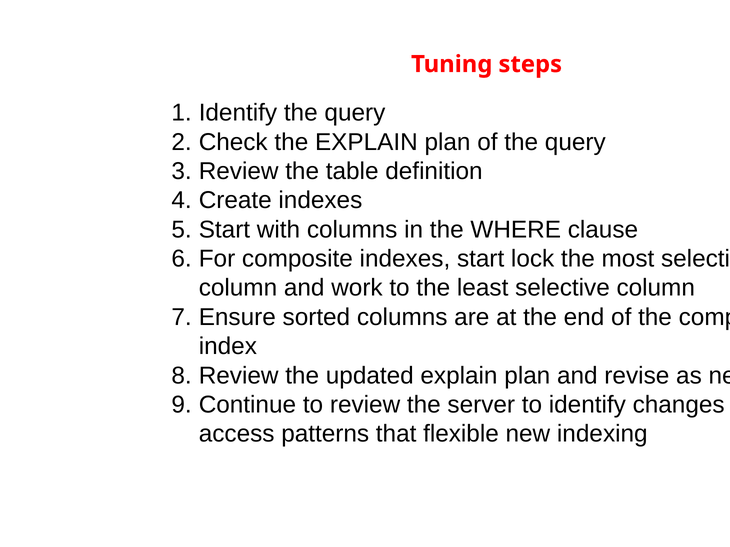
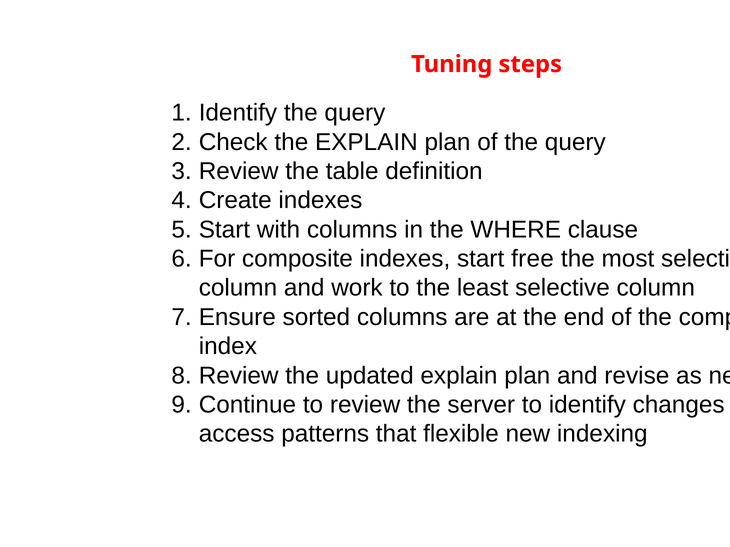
lock: lock -> free (533, 259)
